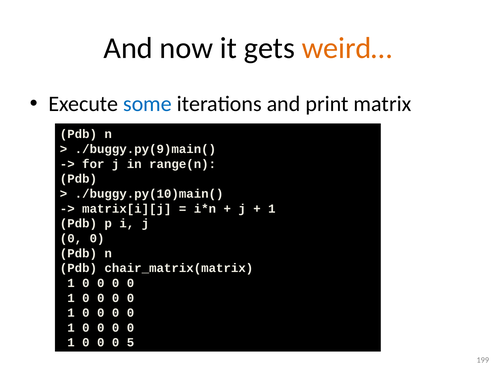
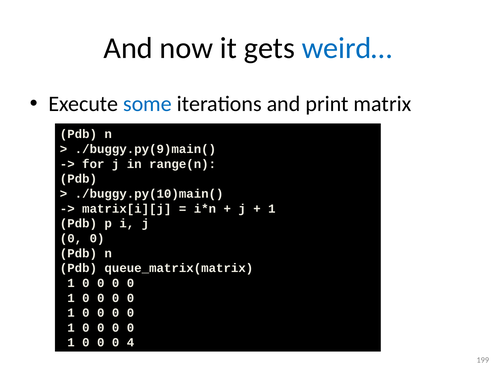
weird… colour: orange -> blue (347, 48)
chair_matrix(matrix: chair_matrix(matrix -> queue_matrix(matrix (179, 268)
5: 5 -> 4 (131, 343)
